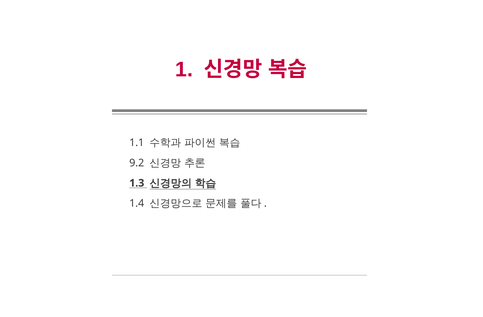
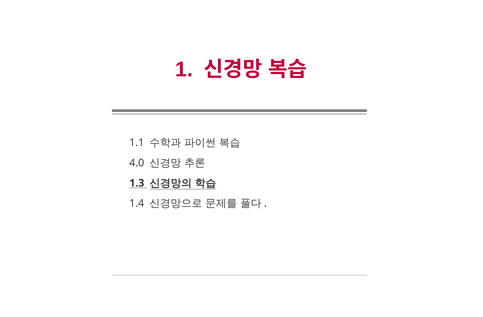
9.2: 9.2 -> 4.0 (137, 163)
